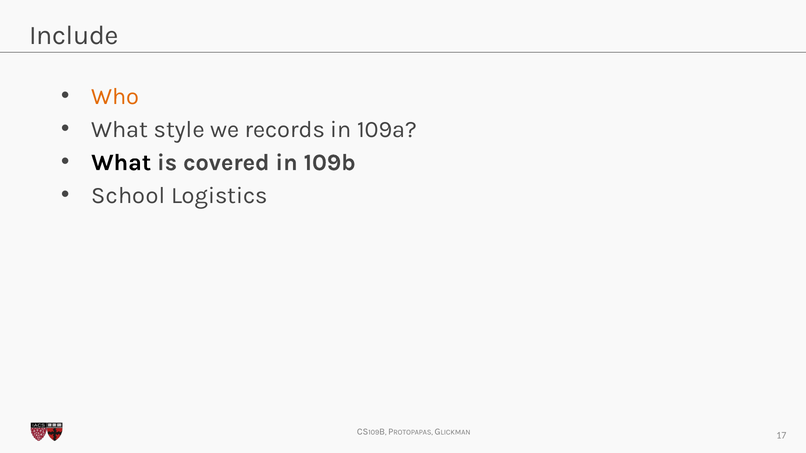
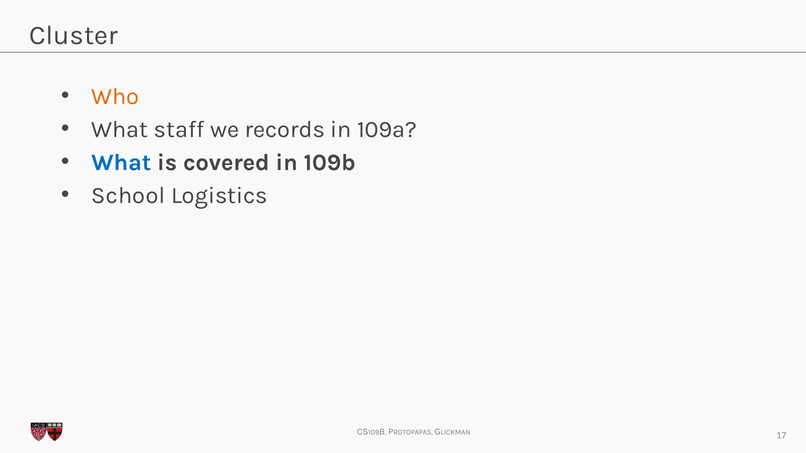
Include: Include -> Cluster (74, 35)
style: style -> staff (179, 130)
What colour: black -> blue (121, 162)
